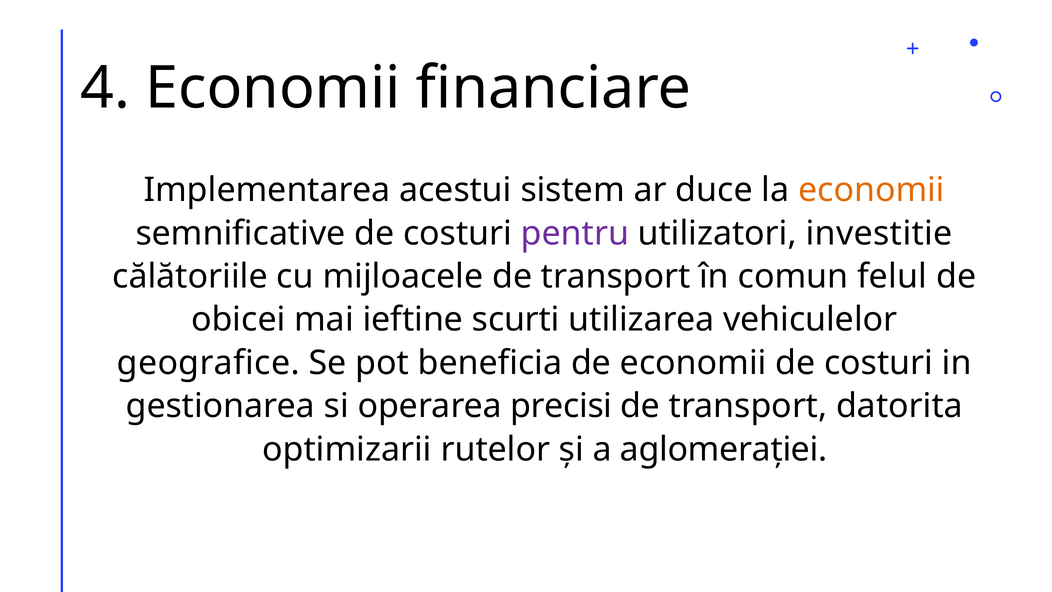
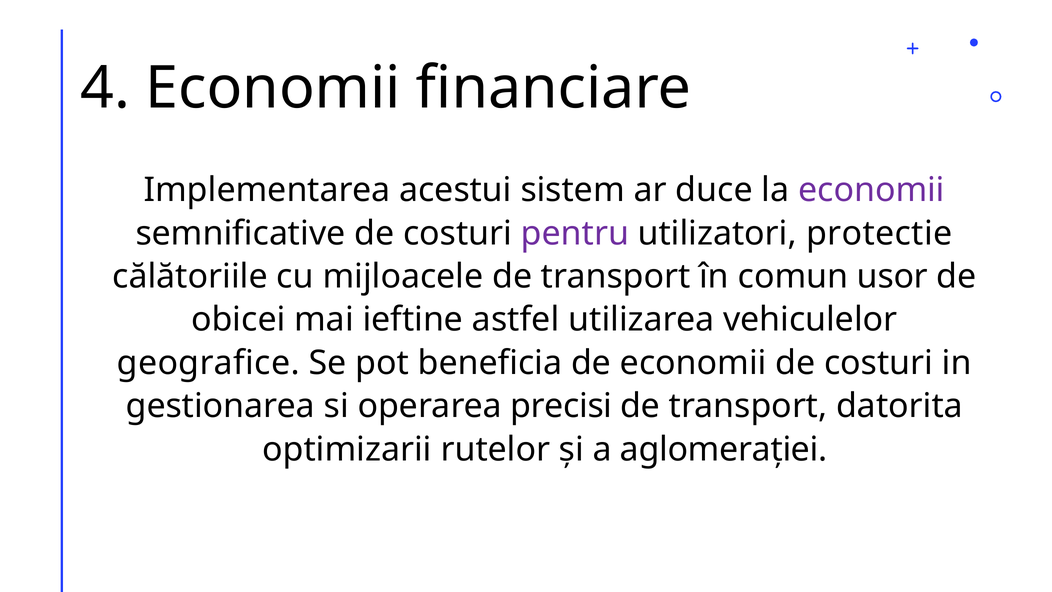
economii colour: orange -> purple (871, 190)
investitie: investitie -> protectie (879, 233)
felul: felul -> usor (892, 276)
scurti: scurti -> astfel (516, 320)
